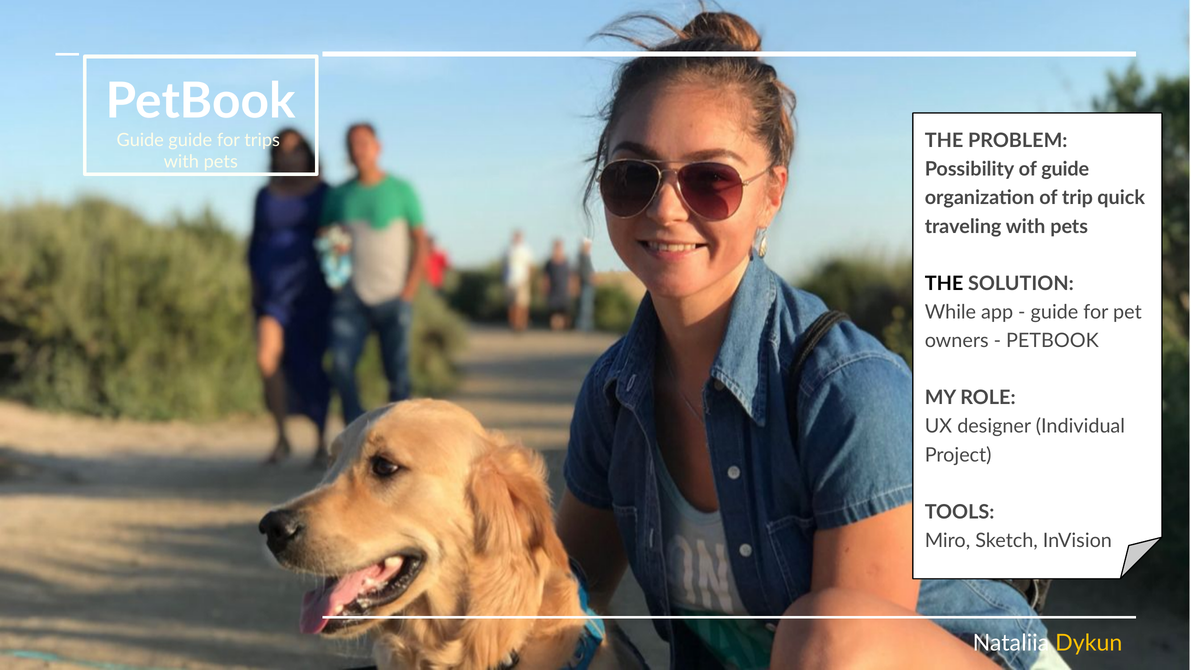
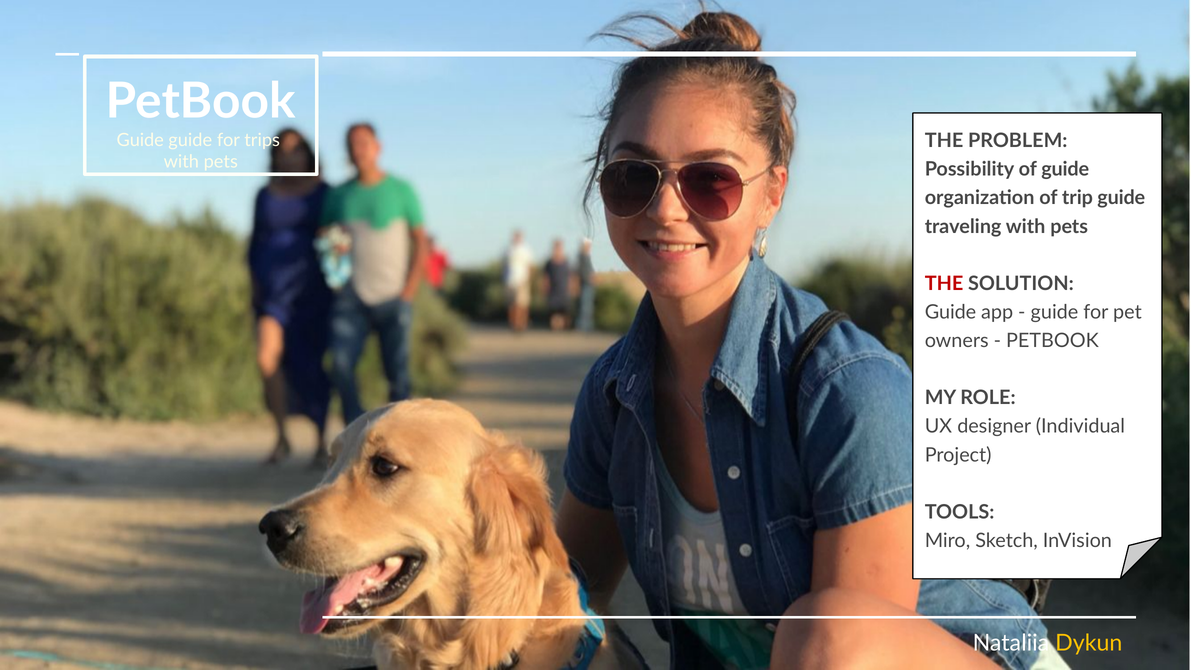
trip quick: quick -> guide (1121, 198)
THE colour: black -> red (944, 284)
While: While -> Guide (950, 312)
